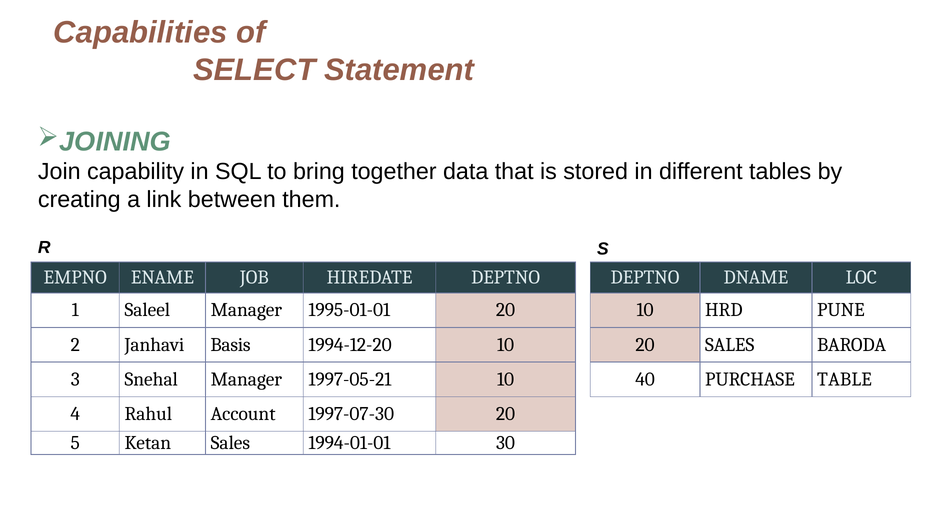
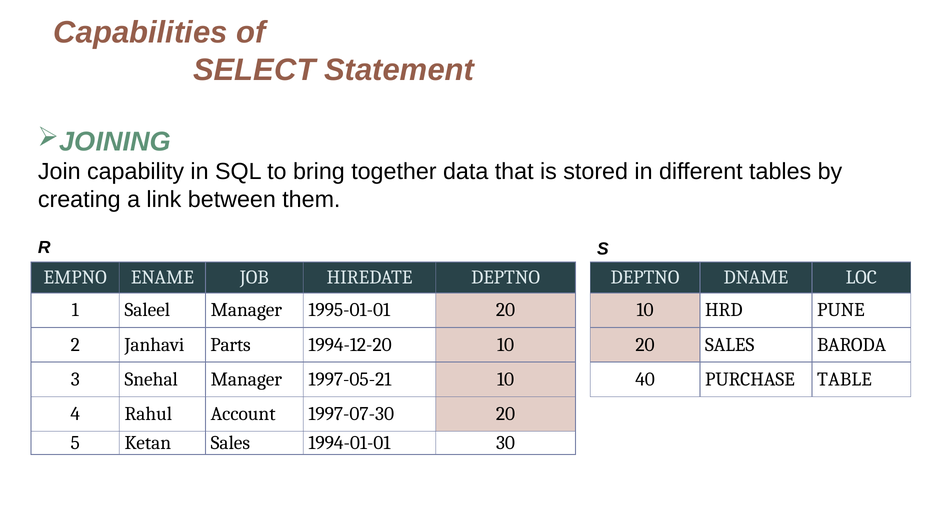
Basis: Basis -> Parts (231, 344)
